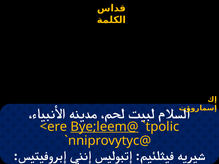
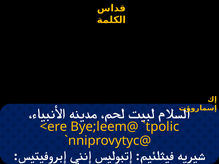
Bye;leem@ underline: present -> none (105, 127)
